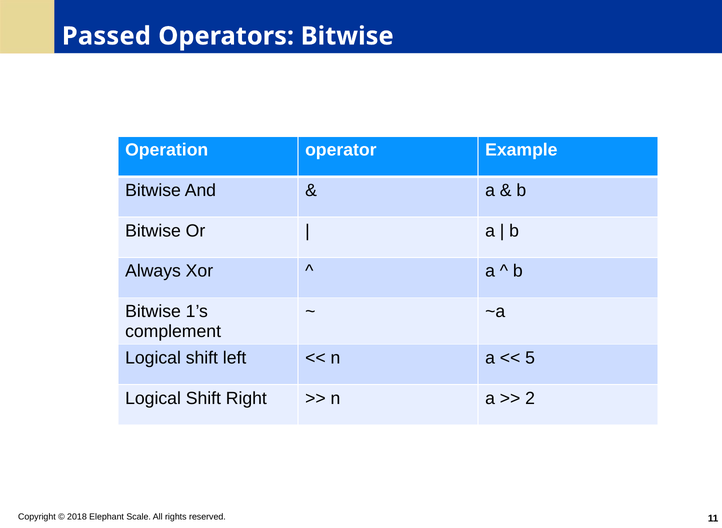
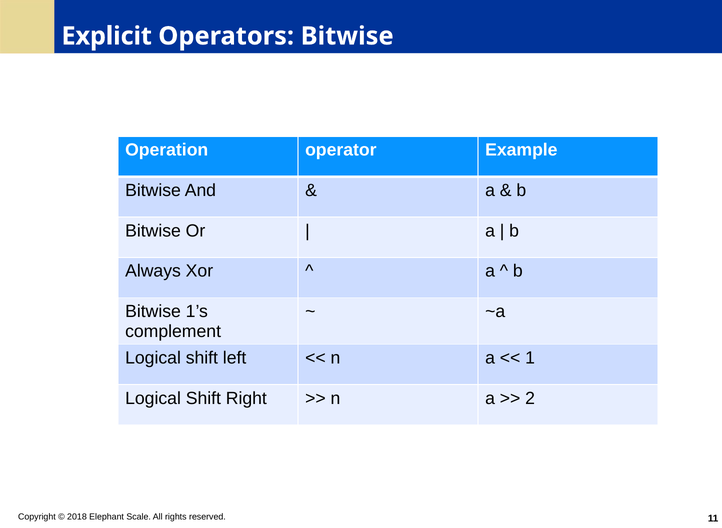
Passed: Passed -> Explicit (107, 36)
5: 5 -> 1 (530, 358)
